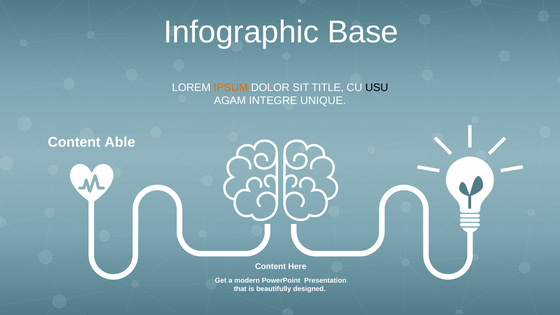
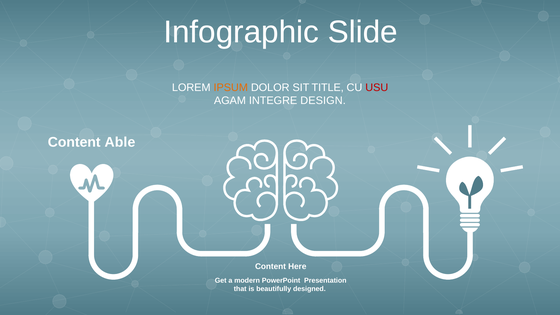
Base: Base -> Slide (363, 32)
USU colour: black -> red (377, 88)
UNIQUE: UNIQUE -> DESIGN (323, 101)
